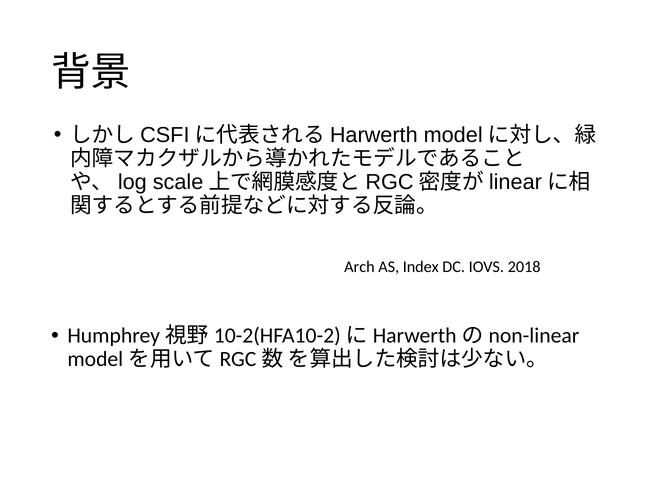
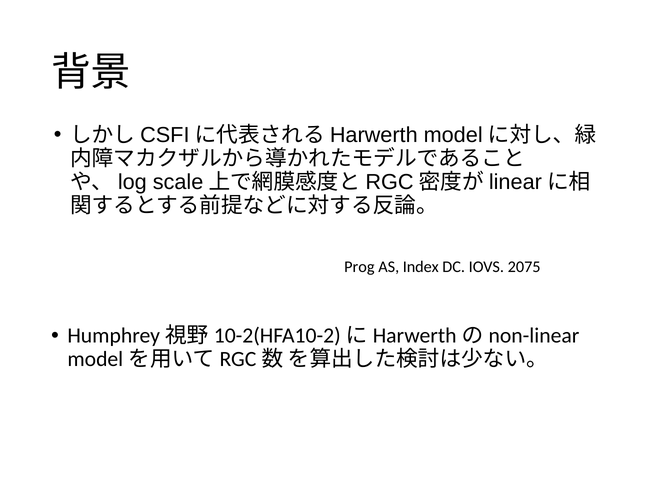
Arch: Arch -> Prog (359, 267)
2018: 2018 -> 2075 (524, 267)
